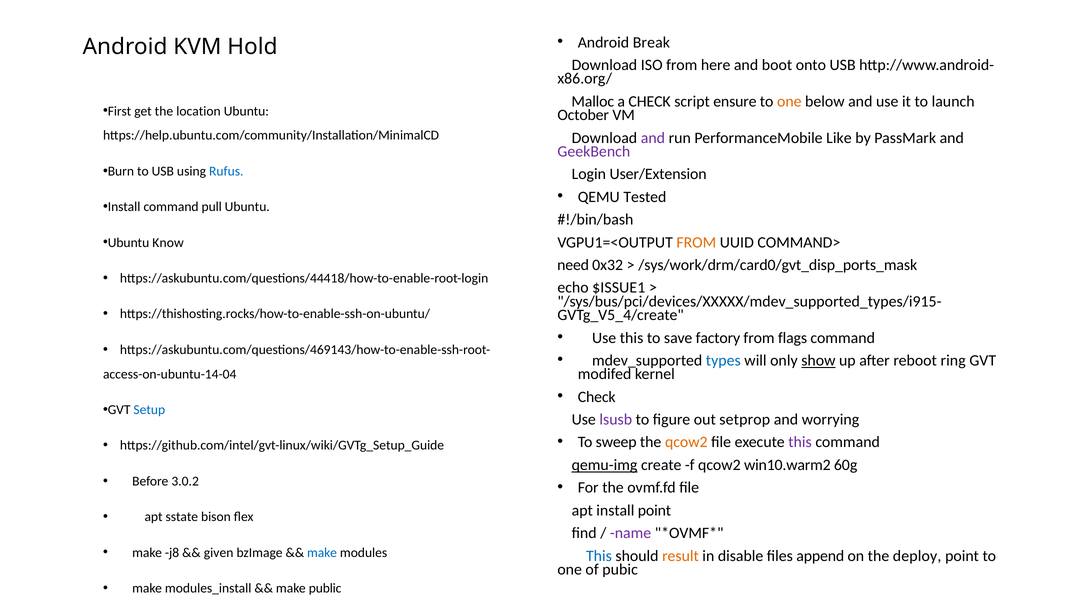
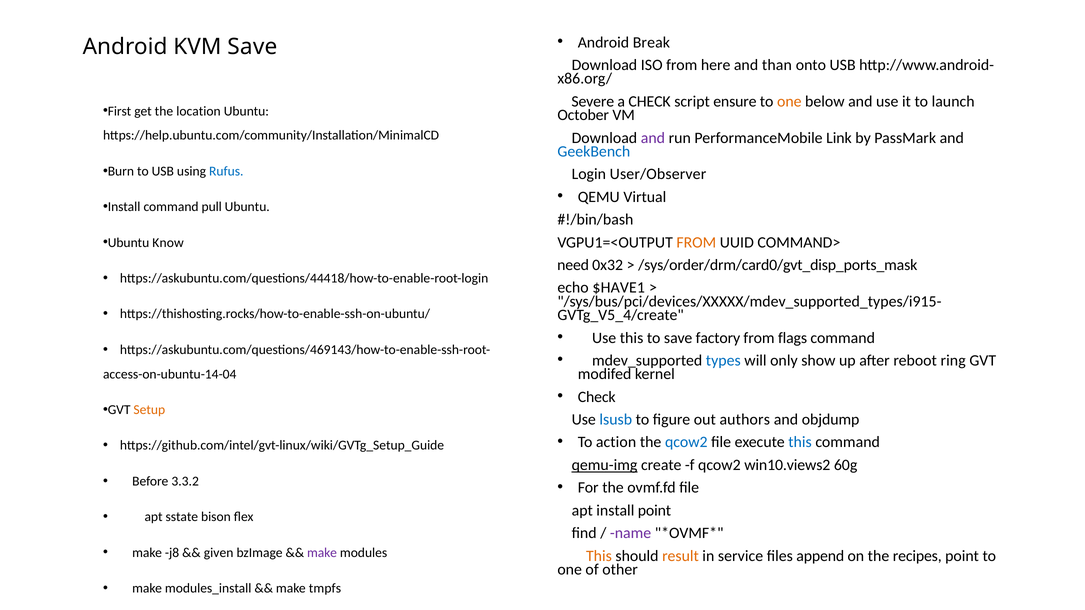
KVM Hold: Hold -> Save (252, 47)
boot: boot -> than (777, 65)
Malloc: Malloc -> Severe (593, 102)
Like: Like -> Link (839, 138)
GeekBench colour: purple -> blue (594, 152)
User/Extension: User/Extension -> User/Observer (658, 174)
Tested: Tested -> Virtual (645, 197)
/sys/work/drm/card0/gvt_disp_ports_mask: /sys/work/drm/card0/gvt_disp_ports_mask -> /sys/order/drm/card0/gvt_disp_ports_mask (778, 265)
$ISSUE1: $ISSUE1 -> $HAVE1 (619, 288)
show underline: present -> none (818, 361)
Setup colour: blue -> orange (149, 410)
lsusb colour: purple -> blue (616, 420)
setprop: setprop -> authors (745, 420)
worrying: worrying -> objdump (831, 420)
sweep: sweep -> action (616, 442)
qcow2 colour: orange -> blue (686, 442)
this colour: purple -> blue (800, 442)
win10.warm2: win10.warm2 -> win10.views2 (787, 465)
3.0.2: 3.0.2 -> 3.3.2 (185, 481)
make colour: blue -> purple (322, 553)
This colour: blue -> orange (599, 556)
disable: disable -> service (741, 556)
deploy: deploy -> recipes (917, 556)
pubic: pubic -> other (620, 570)
public: public -> tmpfs (325, 589)
